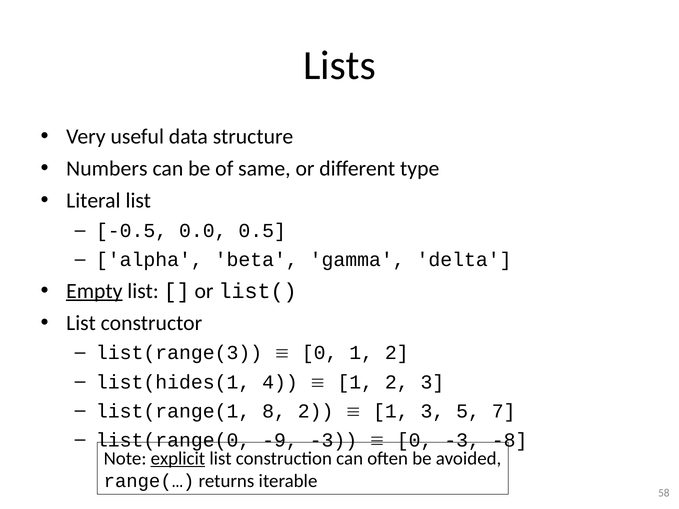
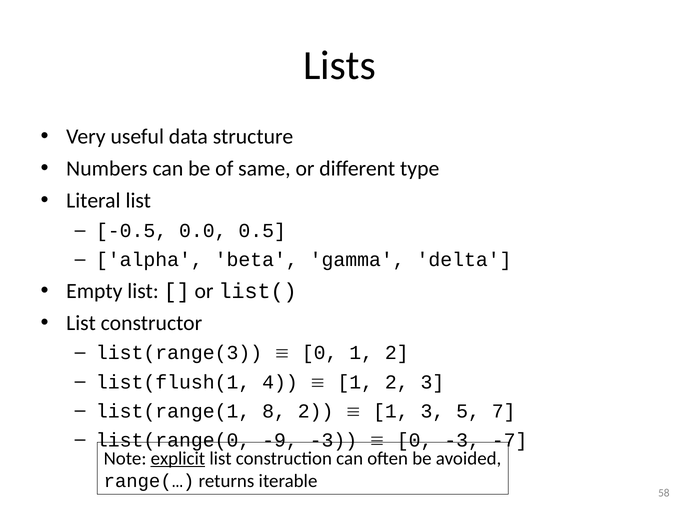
Empty underline: present -> none (94, 291)
list(hides(1: list(hides(1 -> list(flush(1 (173, 382)
-8: -8 -> -7 (510, 440)
